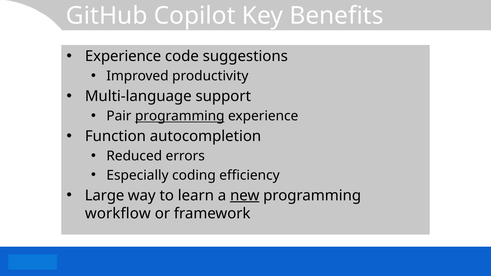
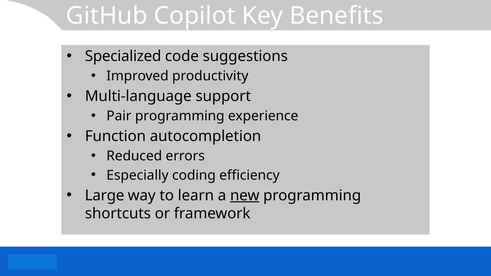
Experience: Experience -> Specialized (123, 56)
programming underline: present -> none (180, 116)
workflow: workflow -> shortcuts (118, 214)
